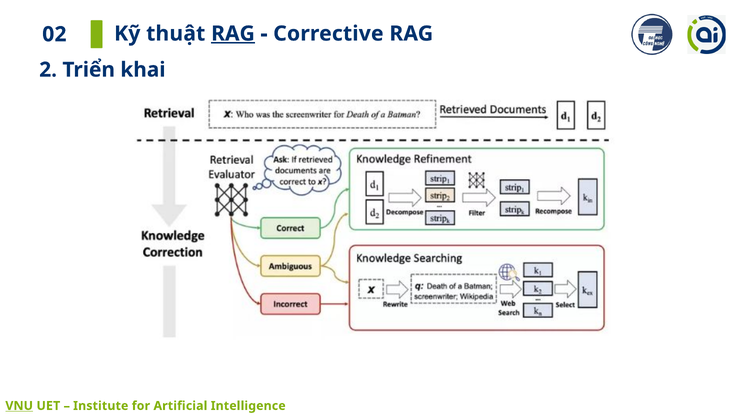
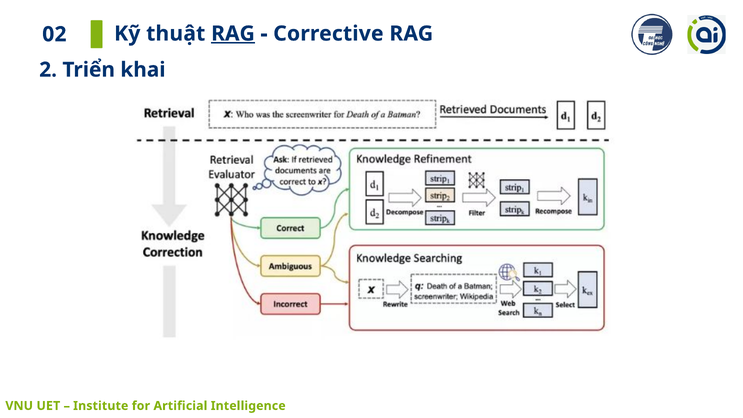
VNU underline: present -> none (19, 406)
